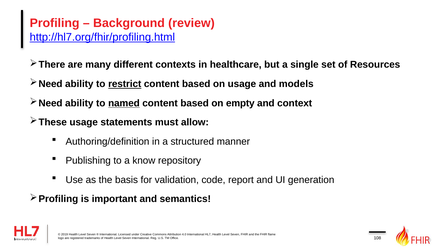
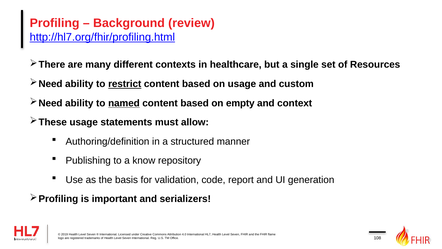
models: models -> custom (296, 84)
semantics: semantics -> serializers (185, 199)
